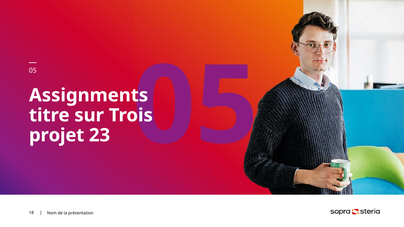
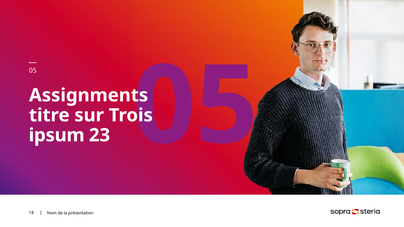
projet: projet -> ipsum (57, 135)
